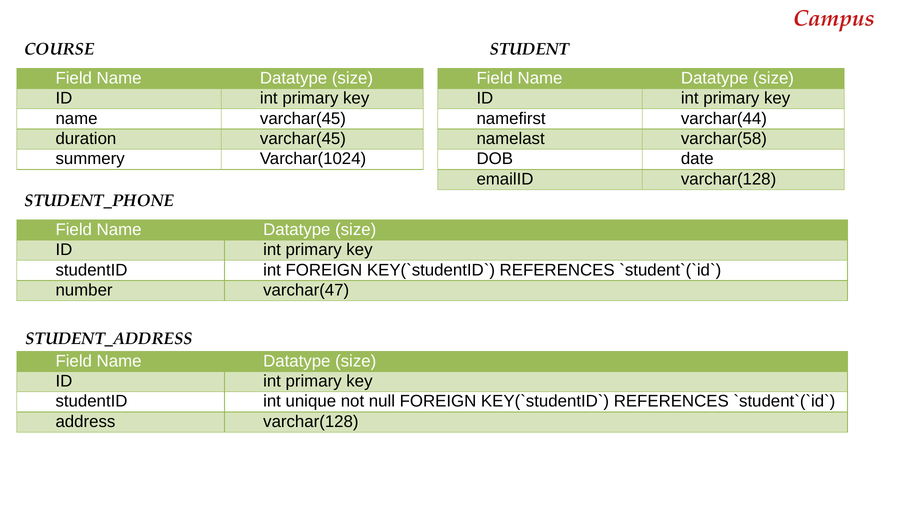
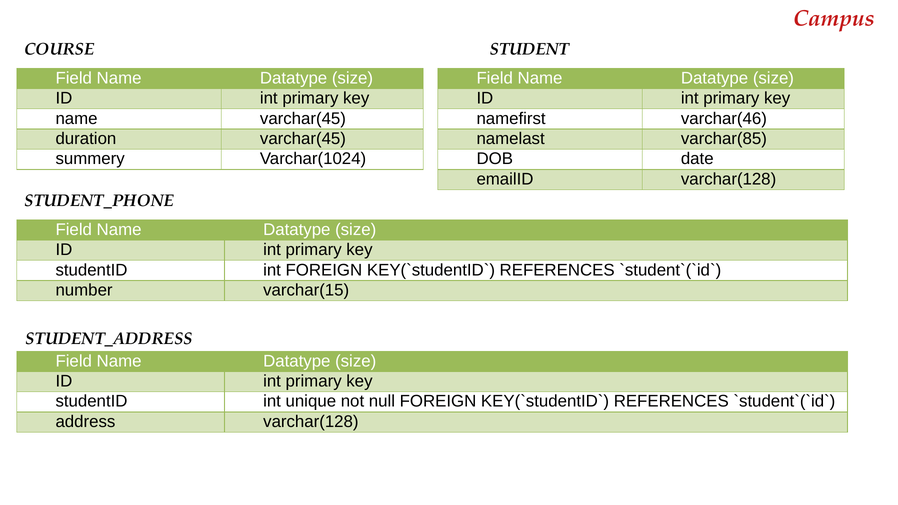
varchar(44: varchar(44 -> varchar(46 (724, 119)
varchar(58: varchar(58 -> varchar(85 (724, 139)
varchar(47: varchar(47 -> varchar(15 (306, 290)
